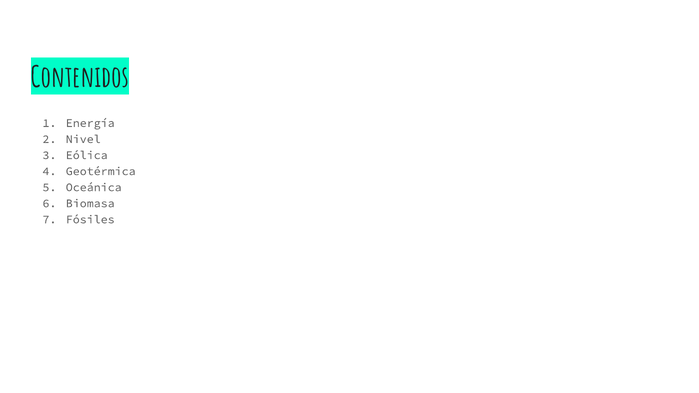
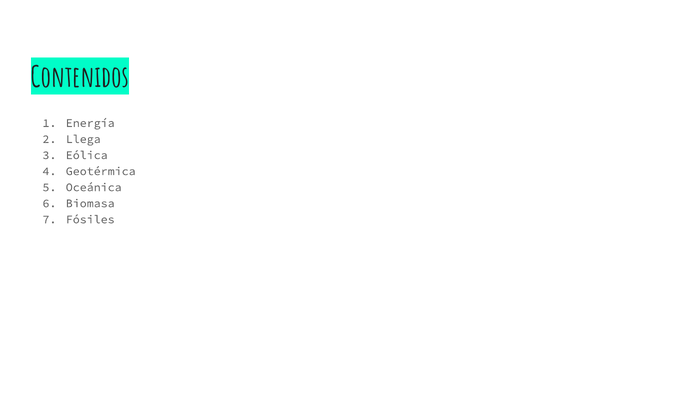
Nivel: Nivel -> Llega (83, 139)
